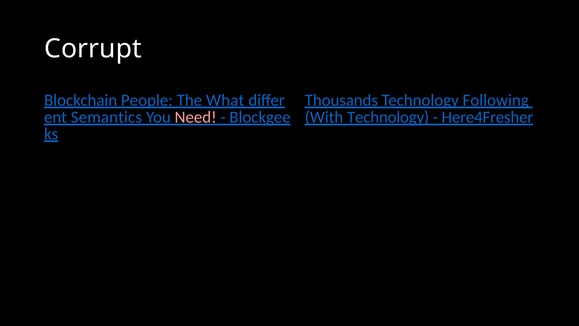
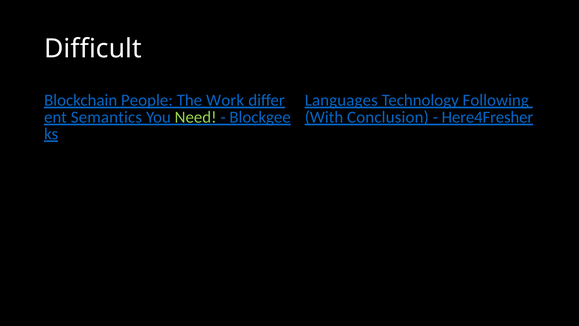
Corrupt: Corrupt -> Difficult (93, 49)
What: What -> Work (225, 100)
Thousands: Thousands -> Languages (341, 100)
Need colour: pink -> light green (196, 117)
With Technology: Technology -> Conclusion (388, 117)
